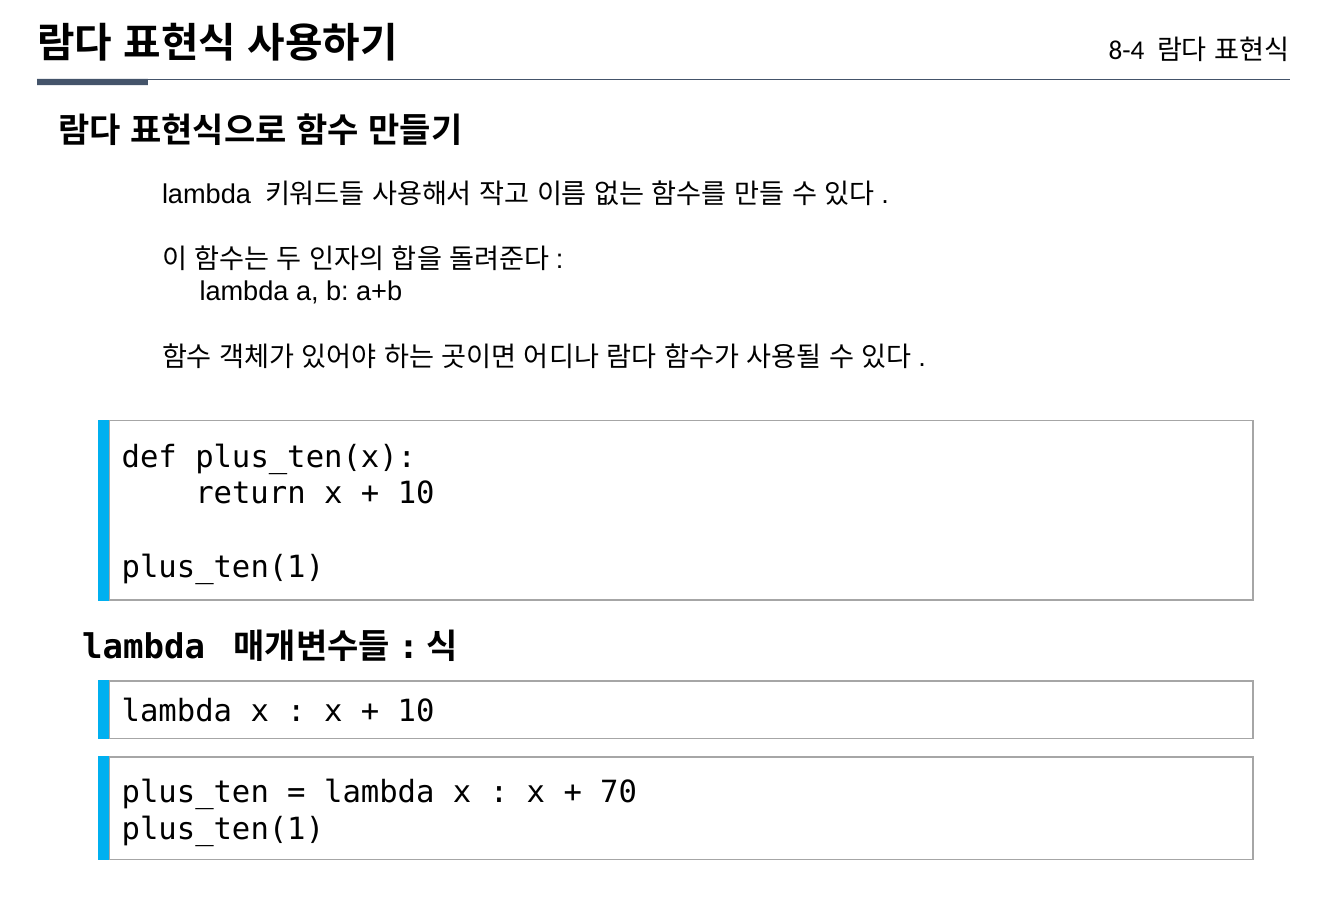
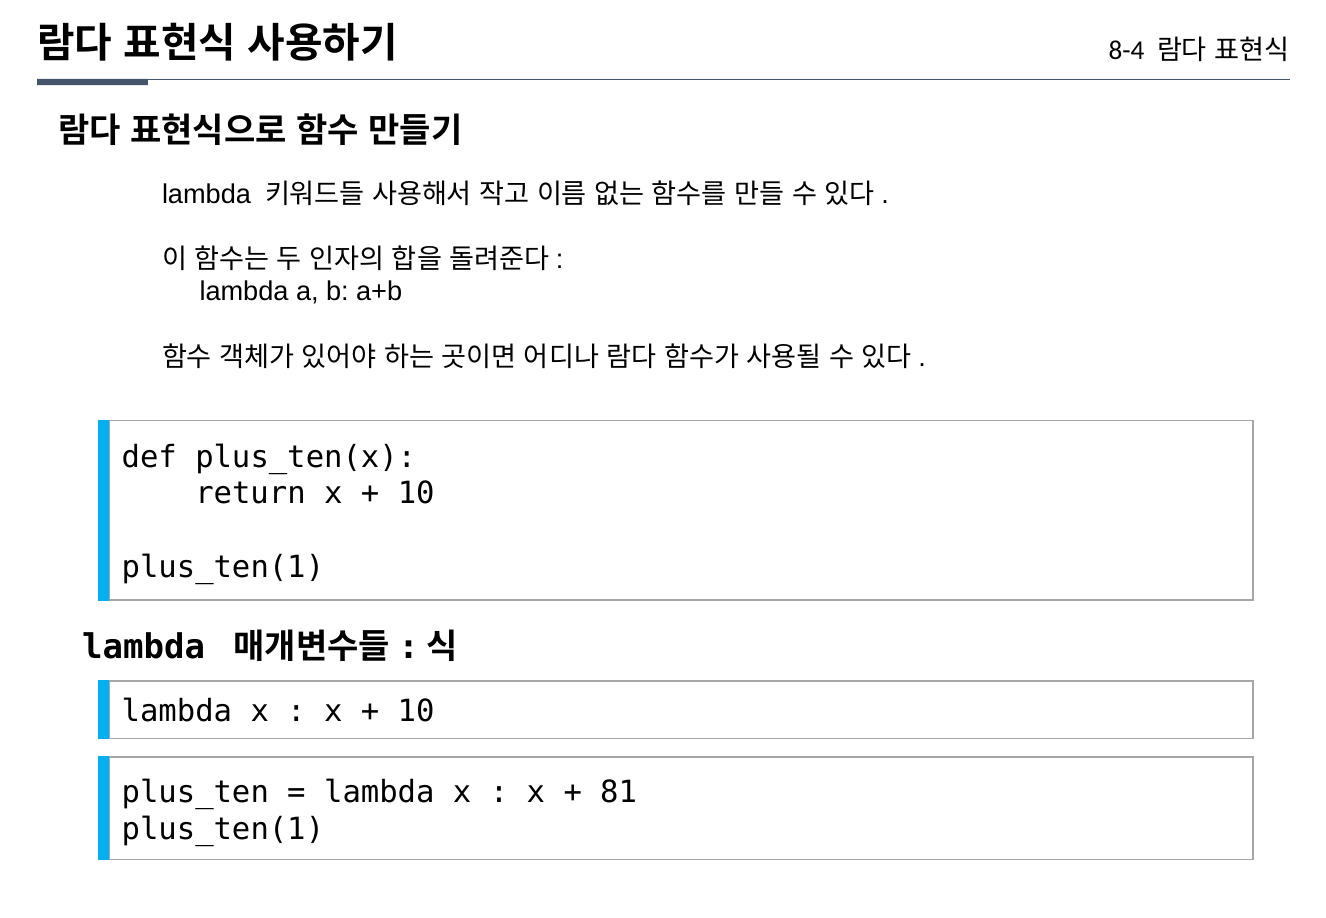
70: 70 -> 81 (619, 792)
